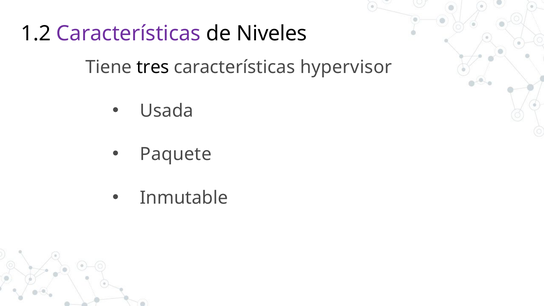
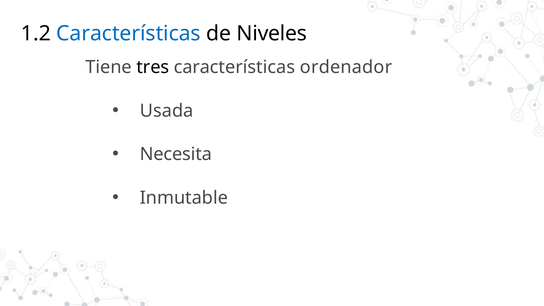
Características colour: purple -> blue (128, 33)
hypervisor: hypervisor -> ordenador (346, 67)
Paquete: Paquete -> Necesita (176, 154)
